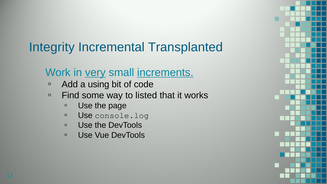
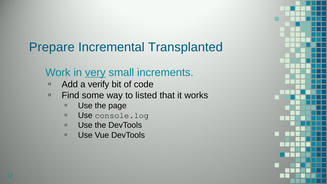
Integrity: Integrity -> Prepare (52, 47)
increments underline: present -> none (165, 73)
using: using -> verify (99, 84)
